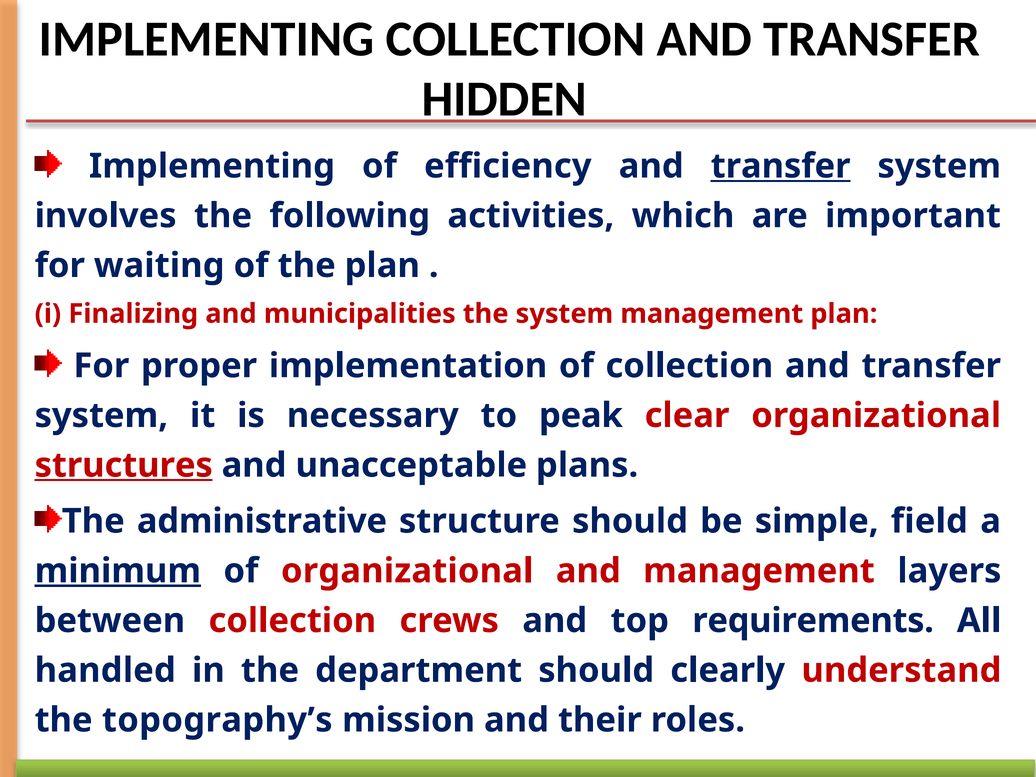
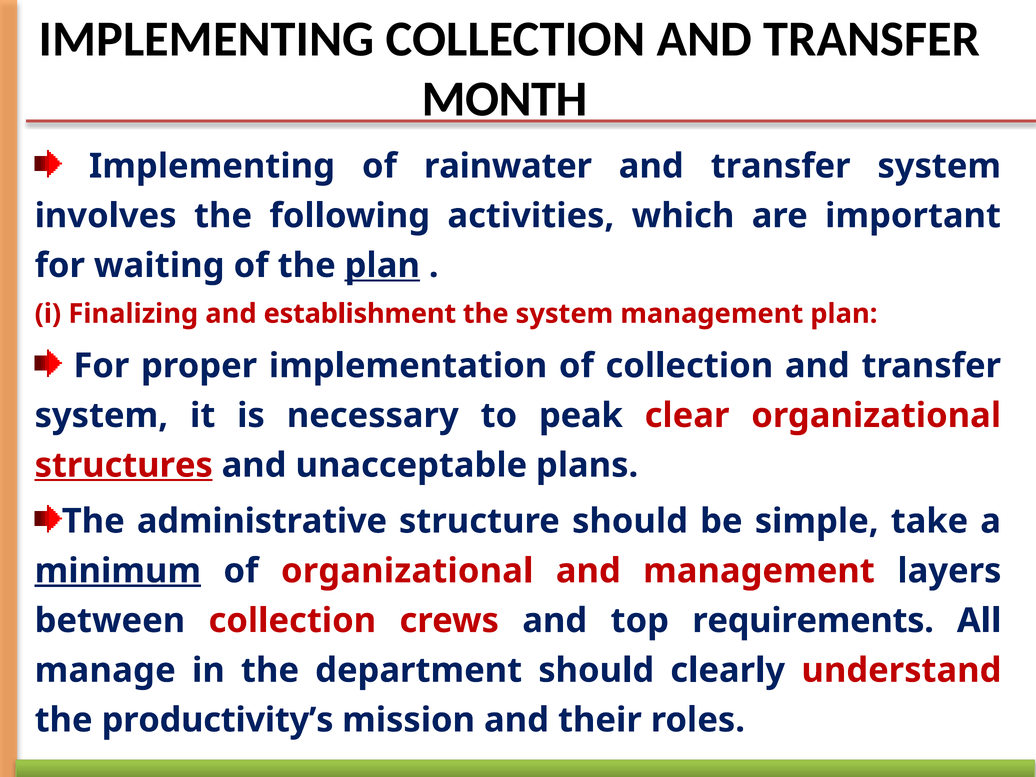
HIDDEN: HIDDEN -> MONTH (504, 99)
efficiency: efficiency -> rainwater (508, 166)
transfer underline: present -> none (781, 166)
plan underline: none -> present (382, 266)
municipalities: municipalities -> establishment (360, 314)
field: field -> take (929, 521)
handled: handled -> manage (105, 670)
topography’s: topography’s -> productivity’s (218, 720)
